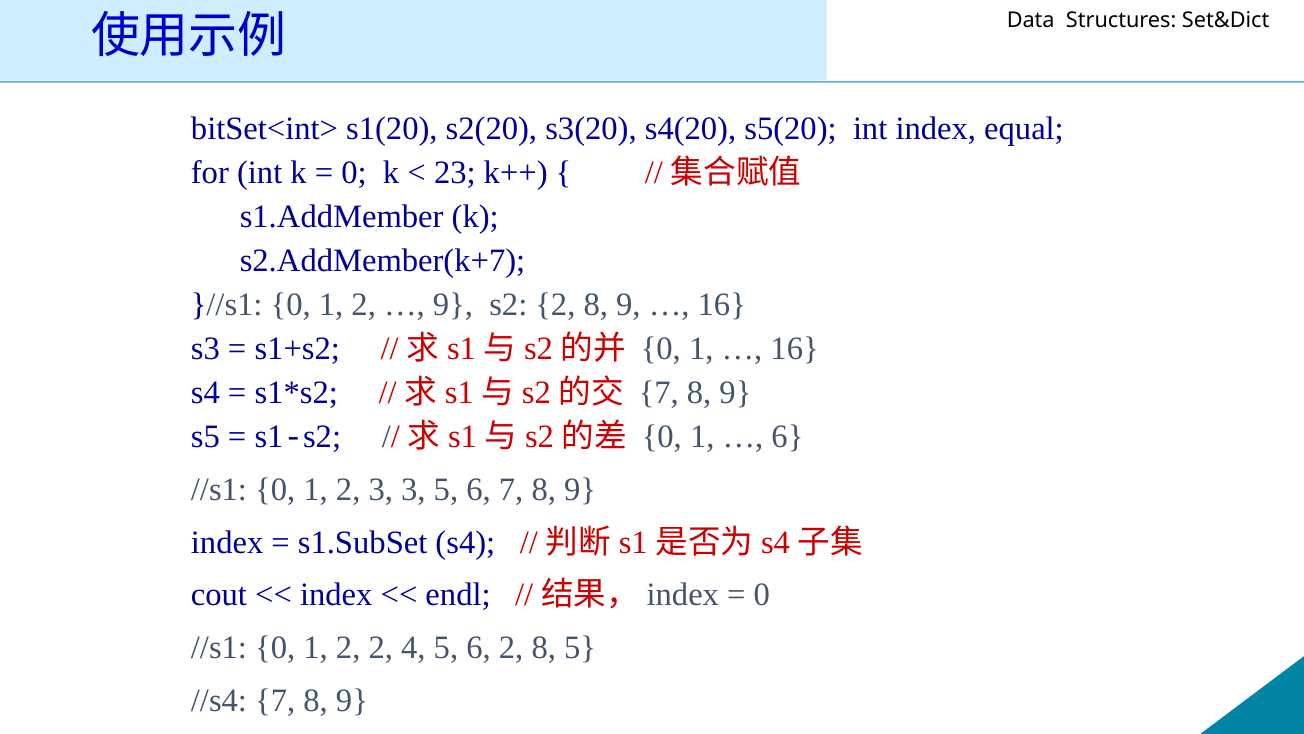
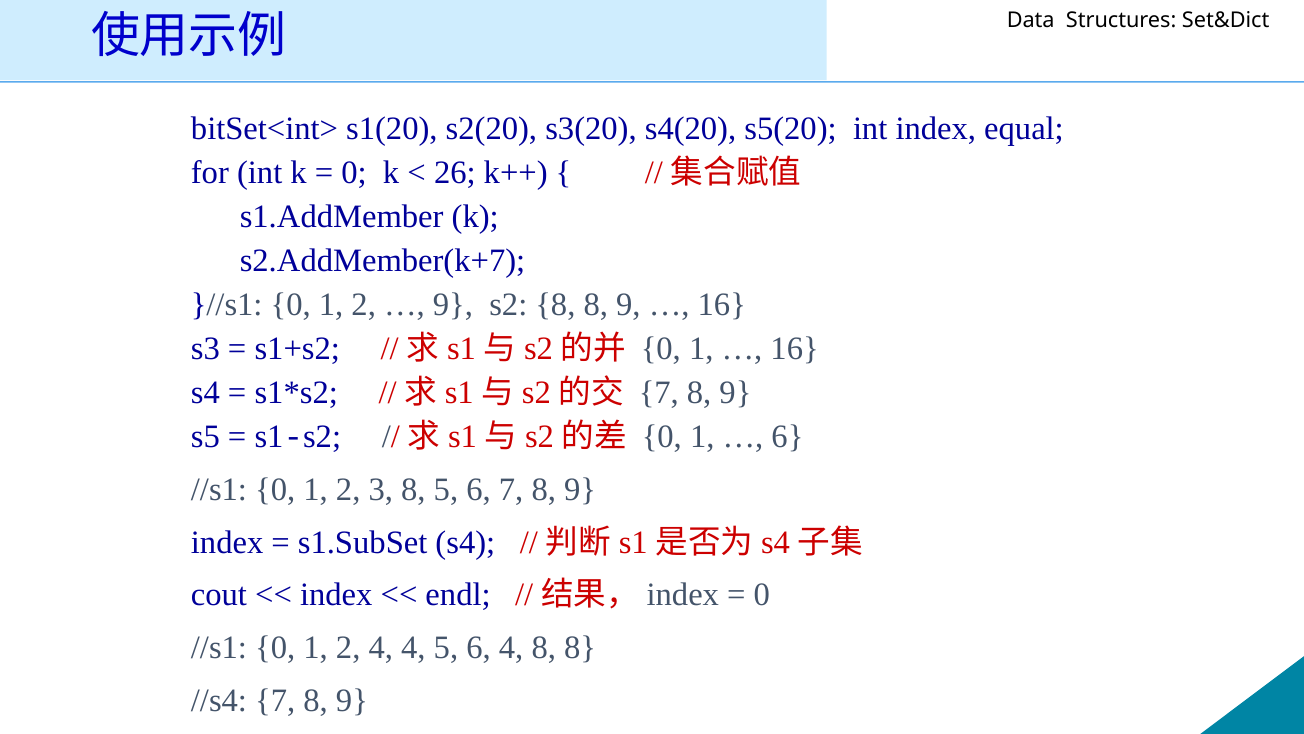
23: 23 -> 26 (455, 173)
s2 2: 2 -> 8 (555, 305)
3 3: 3 -> 8 (413, 489)
2 2: 2 -> 4 (381, 647)
6 2: 2 -> 4 (511, 647)
5: 5 -> 8 (580, 647)
